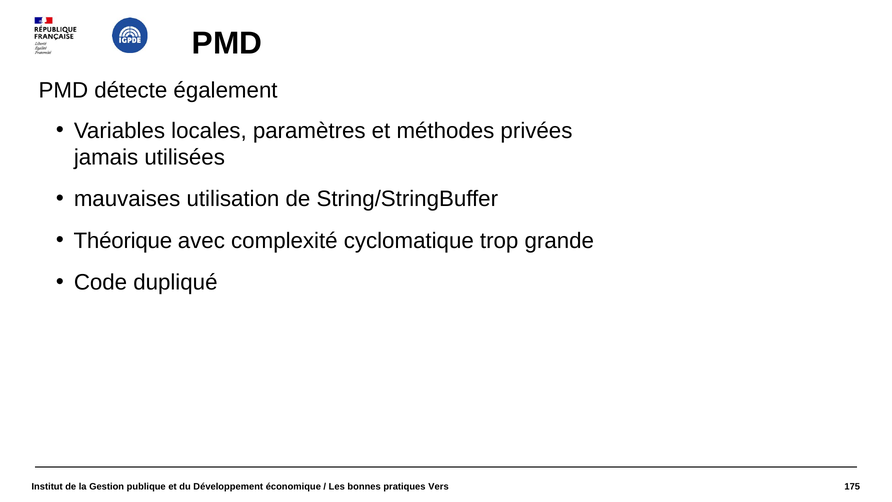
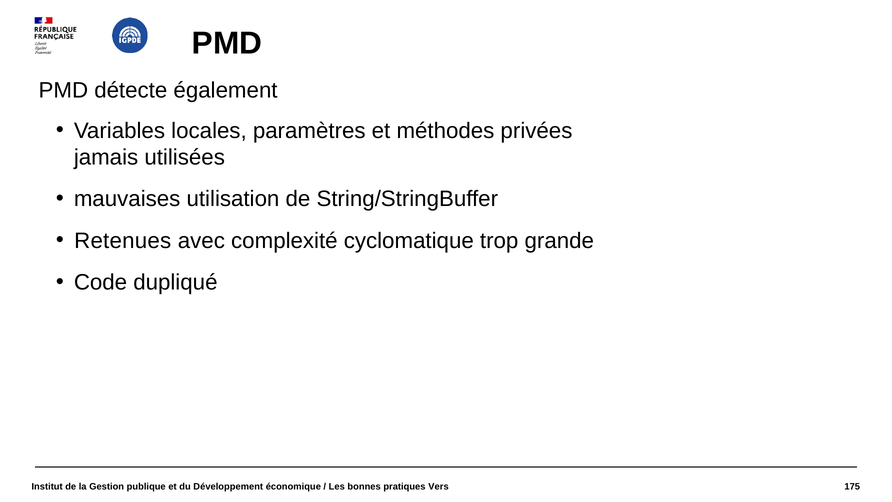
Théorique: Théorique -> Retenues (123, 241)
